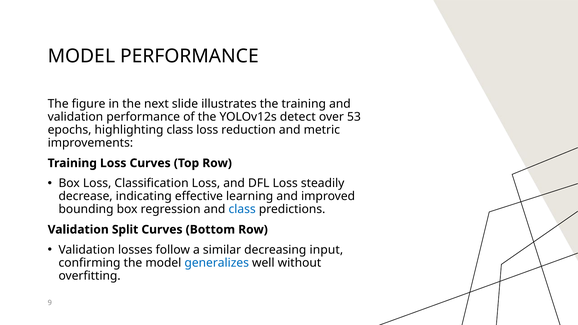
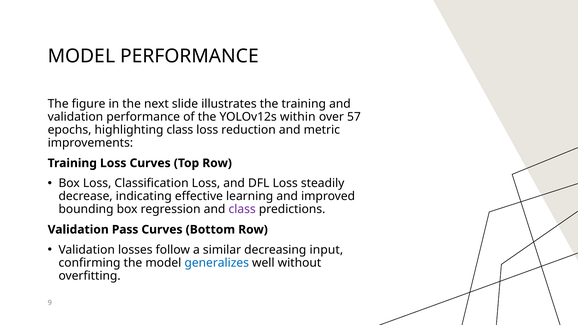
detect: detect -> within (298, 117)
53: 53 -> 57 (354, 117)
class colour: blue -> purple (242, 209)
Split: Split -> Pass (125, 230)
